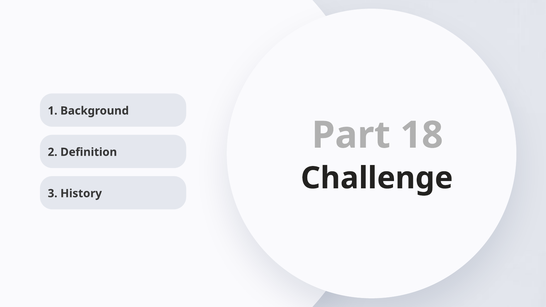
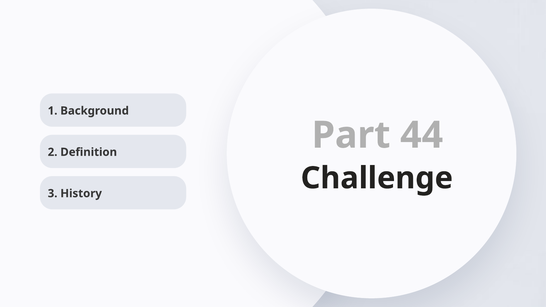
18: 18 -> 44 (422, 135)
